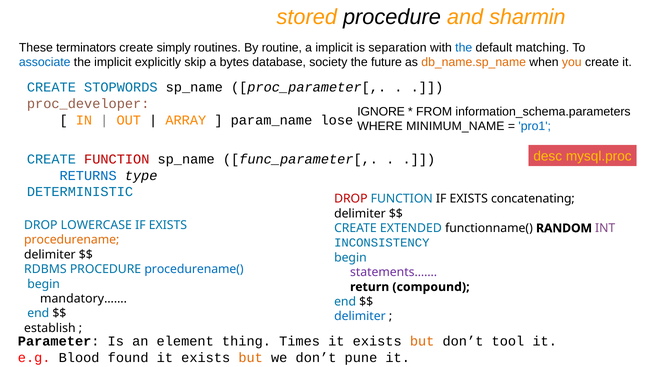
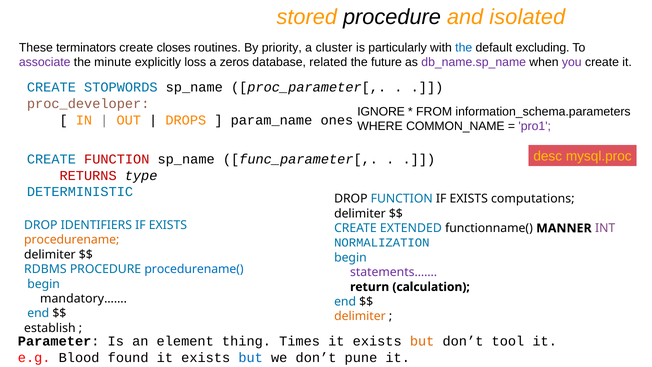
sharmin: sharmin -> isolated (527, 17)
simply: simply -> closes (174, 48)
routine: routine -> priority (282, 48)
a implicit: implicit -> cluster (334, 48)
separation: separation -> particularly (398, 48)
matching: matching -> excluding (543, 48)
associate colour: blue -> purple (45, 62)
the implicit: implicit -> minute (113, 62)
skip: skip -> loss (195, 62)
bytes: bytes -> zeros (234, 62)
society: society -> related (328, 62)
db_name.sp_name colour: orange -> purple (474, 62)
you colour: orange -> purple (572, 62)
ARRAY: ARRAY -> DROPS (186, 120)
lose: lose -> ones (337, 120)
MINIMUM_NAME: MINIMUM_NAME -> COMMON_NAME (455, 126)
pro1 colour: blue -> purple (535, 126)
RETURNS colour: blue -> red (88, 175)
DROP colour: red -> black (351, 199)
concatenating: concatenating -> computations (533, 199)
LOWERCASE: LOWERCASE -> IDENTIFIERS (96, 225)
RANDOM: RANDOM -> MANNER (564, 228)
INCONSISTENCY: INCONSISTENCY -> NORMALIZATION (382, 243)
compound: compound -> calculation (431, 287)
delimiter colour: blue -> orange (360, 316)
but colour: orange -> blue (251, 358)
